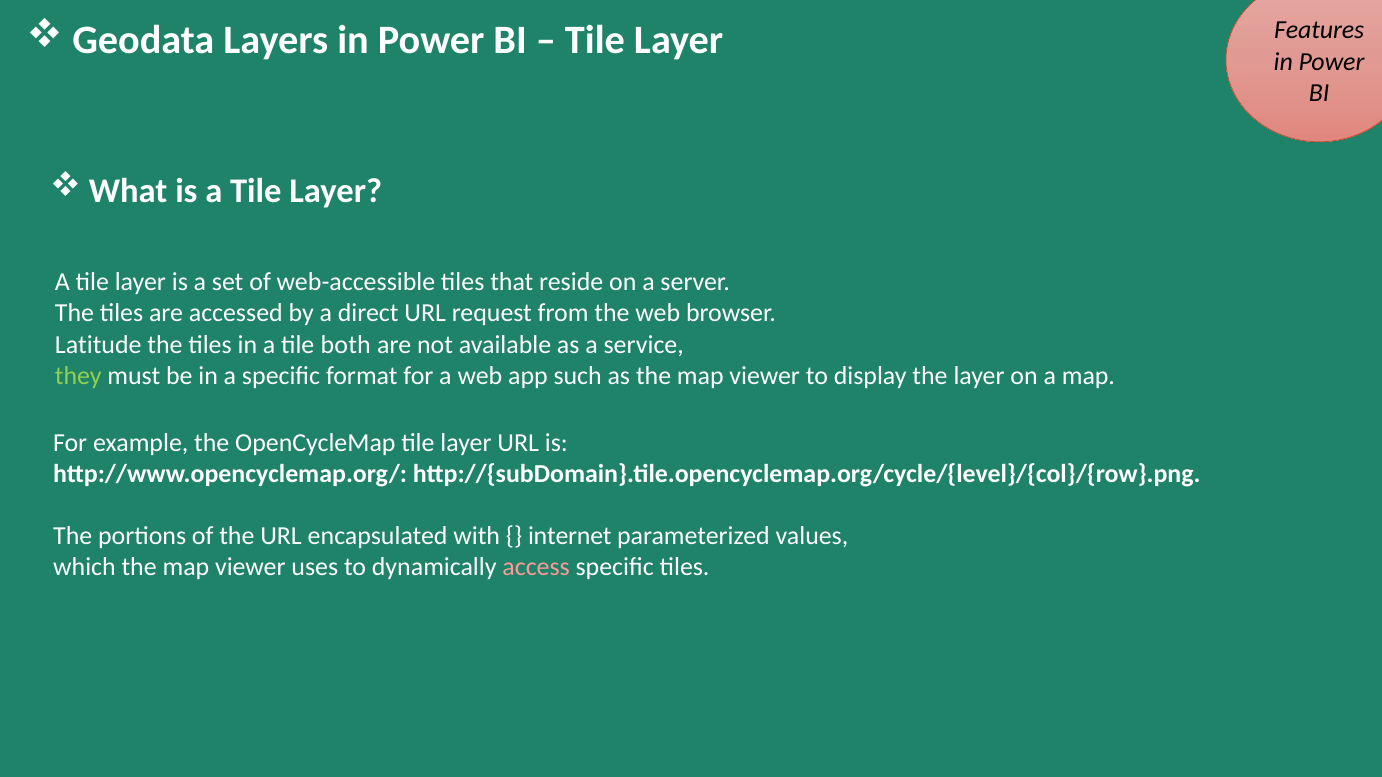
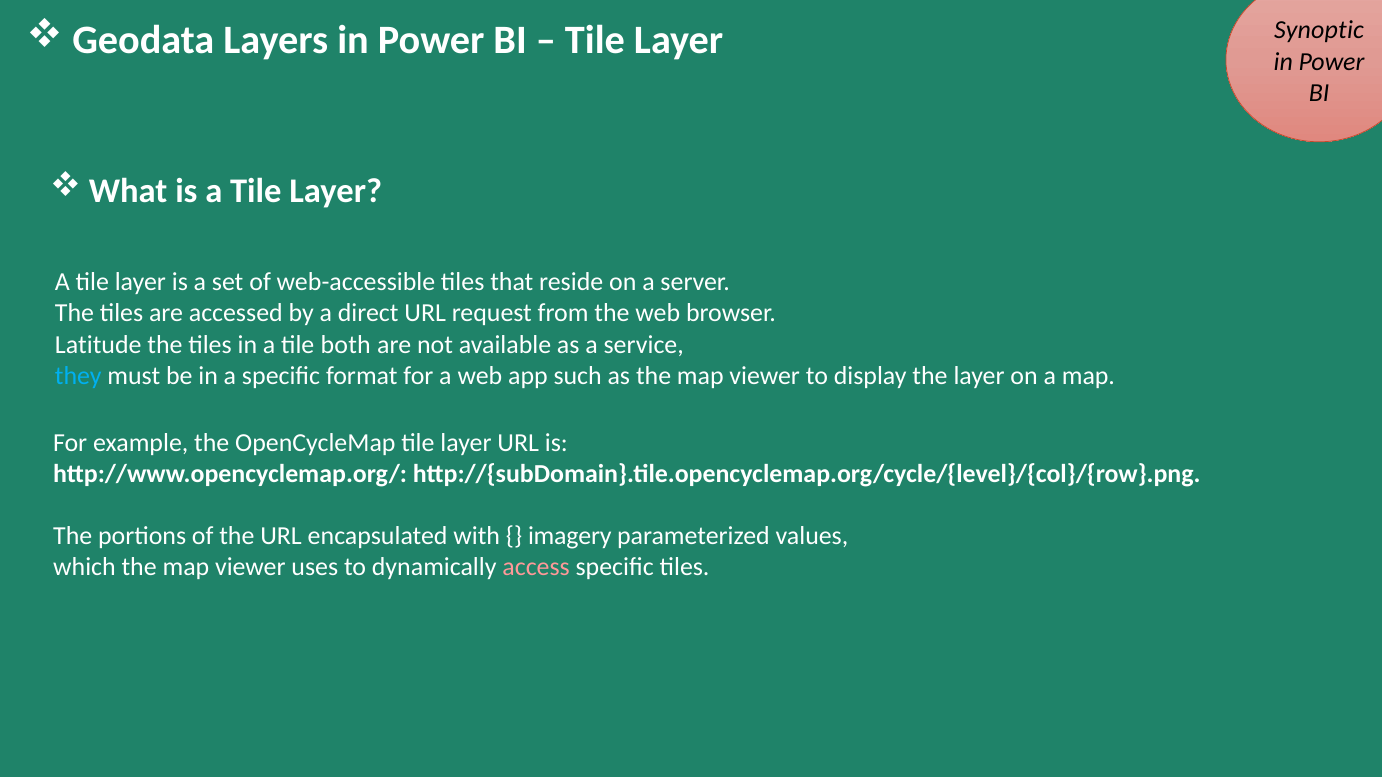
Features: Features -> Synoptic (1319, 30)
they colour: light green -> light blue (78, 376)
internet: internet -> imagery (570, 536)
